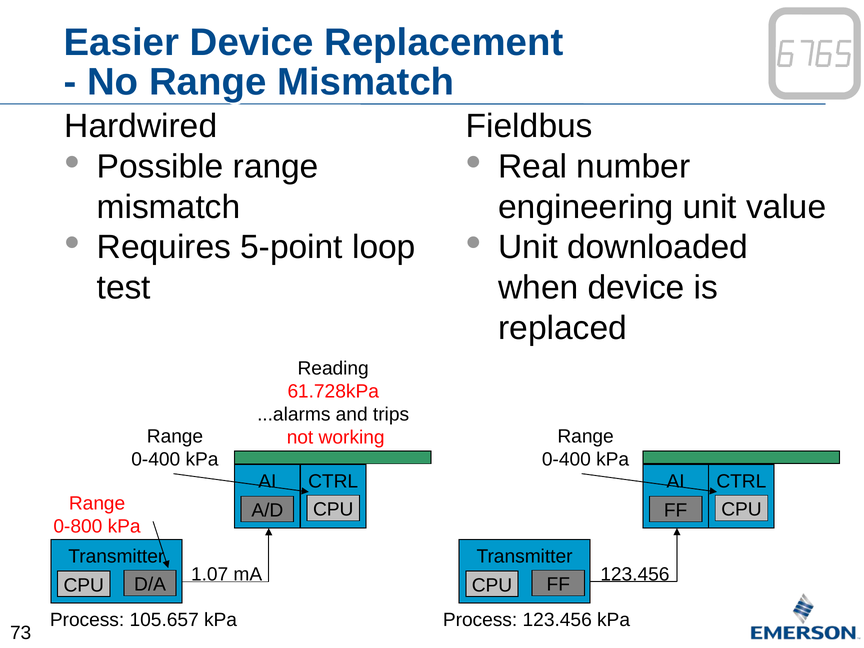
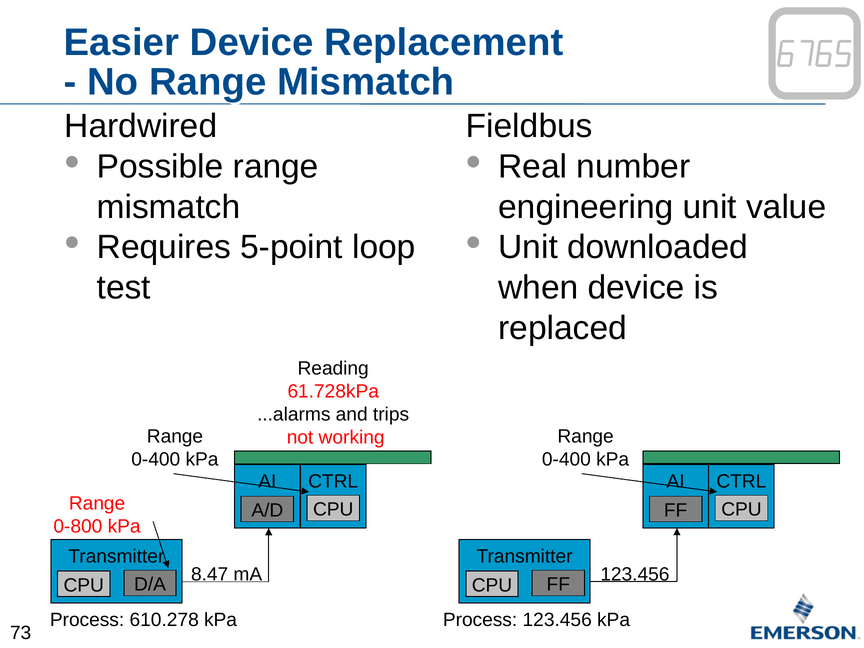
1.07: 1.07 -> 8.47 (210, 574)
105.657: 105.657 -> 610.278 (164, 620)
